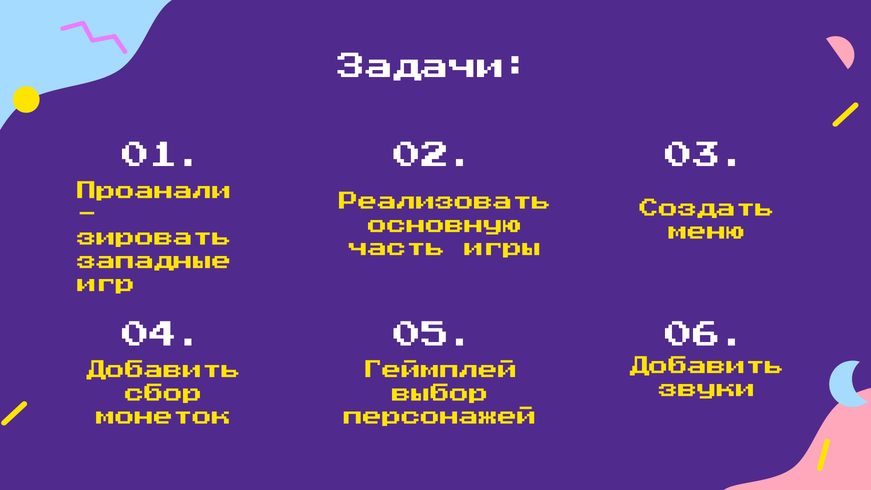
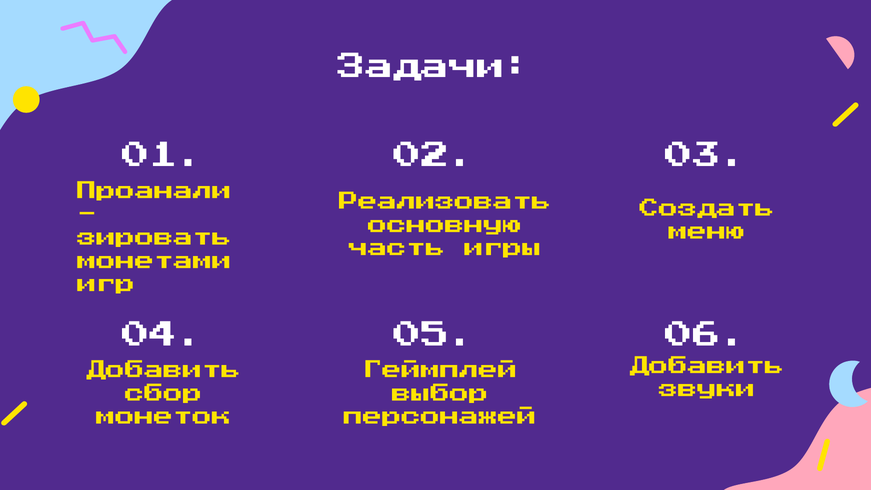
западные: западные -> монетами (154, 264)
